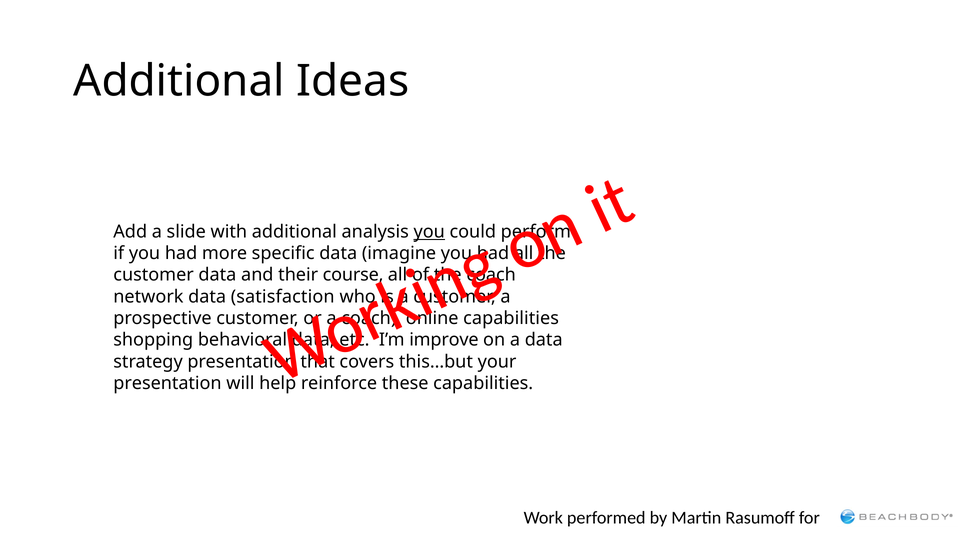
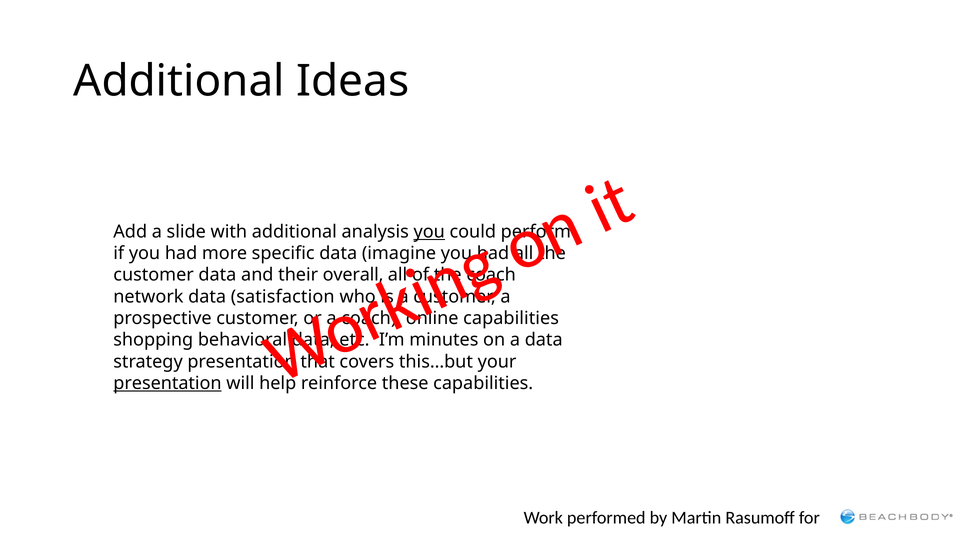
course: course -> overall (353, 275)
improve: improve -> minutes (444, 340)
presentation underline: none -> present (168, 383)
